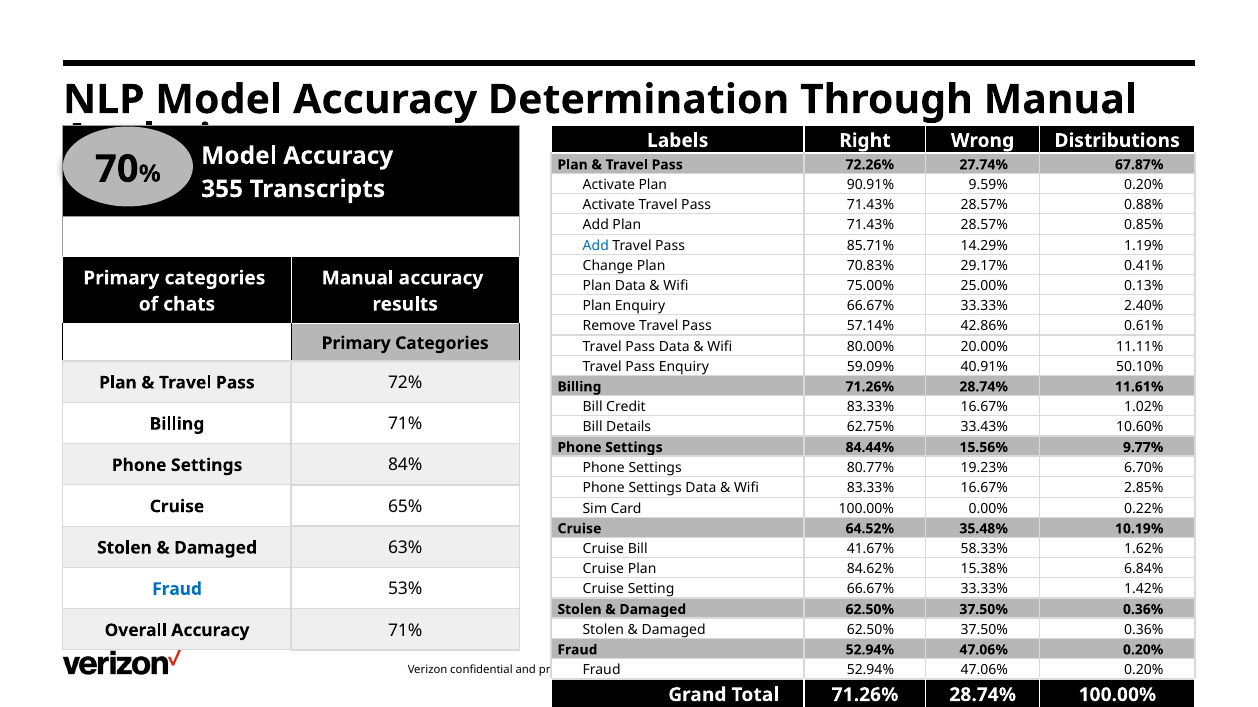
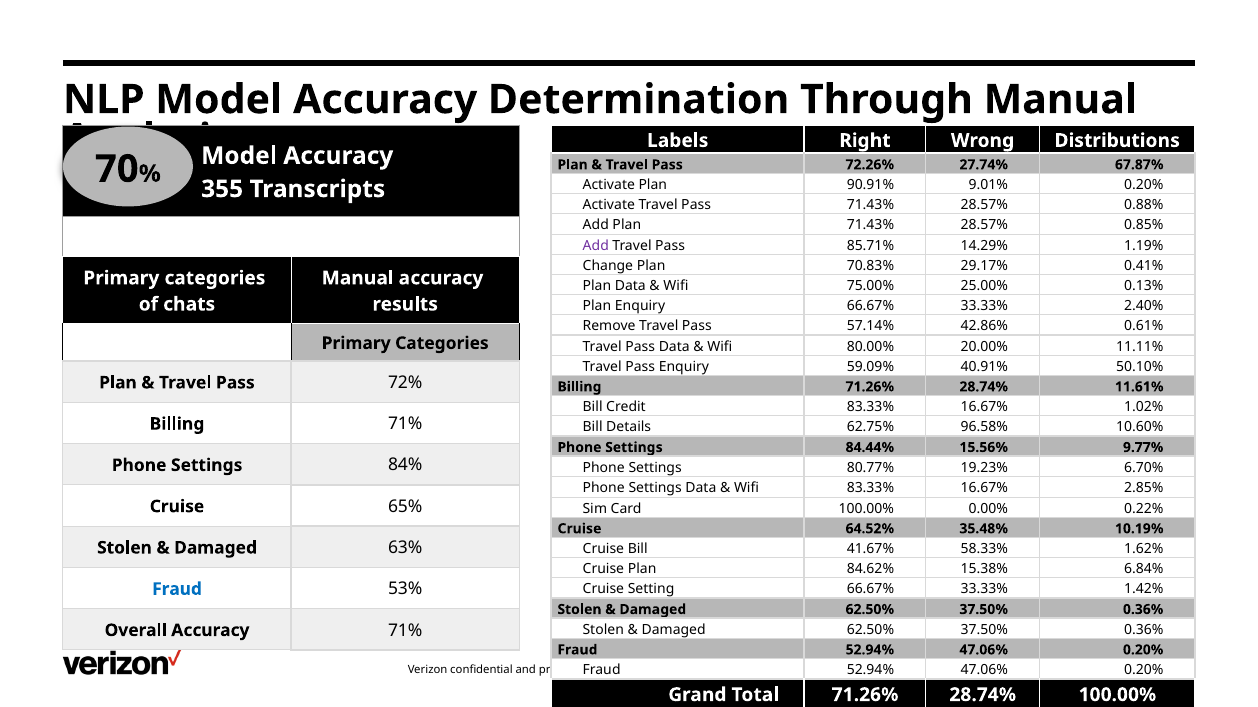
9.59%: 9.59% -> 9.01% (988, 185)
Add colour: blue -> purple (596, 246)
33.43%: 33.43% -> 96.58% (984, 428)
